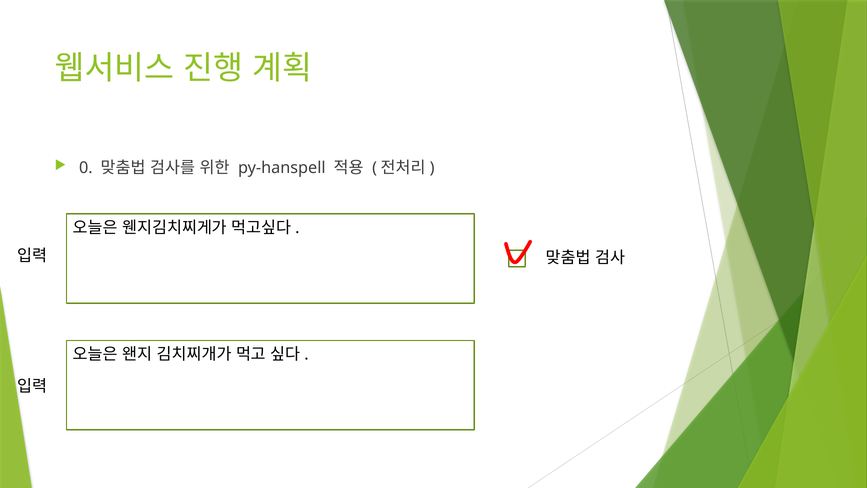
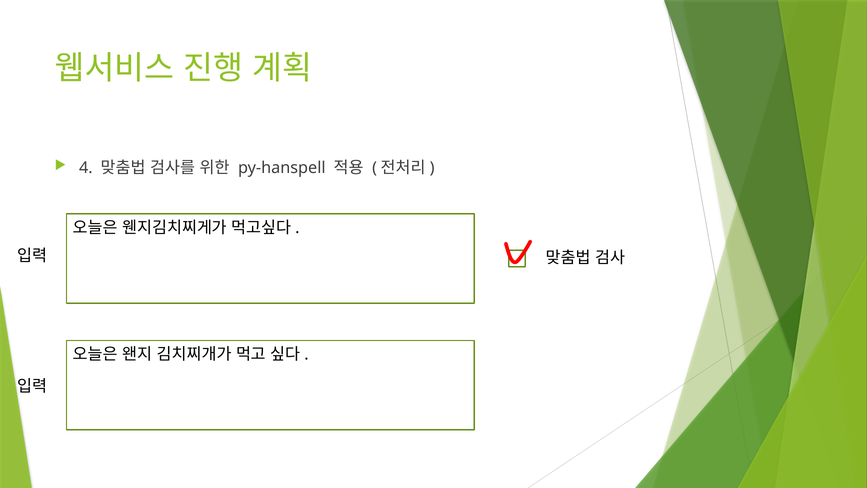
0: 0 -> 4 (86, 168)
